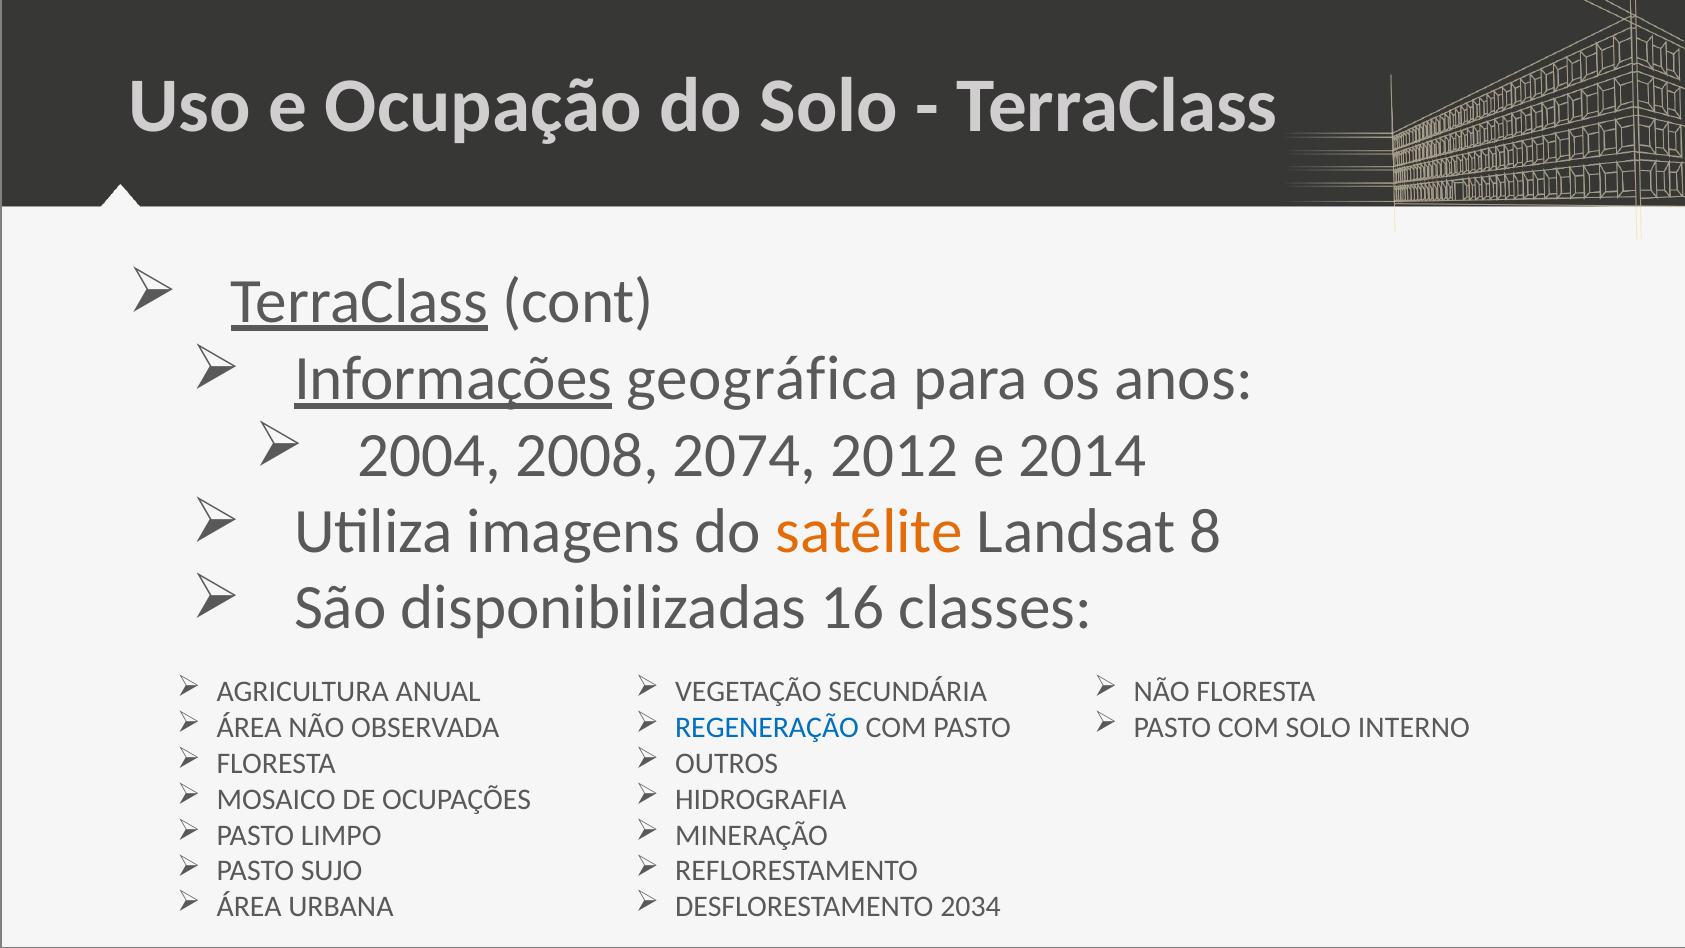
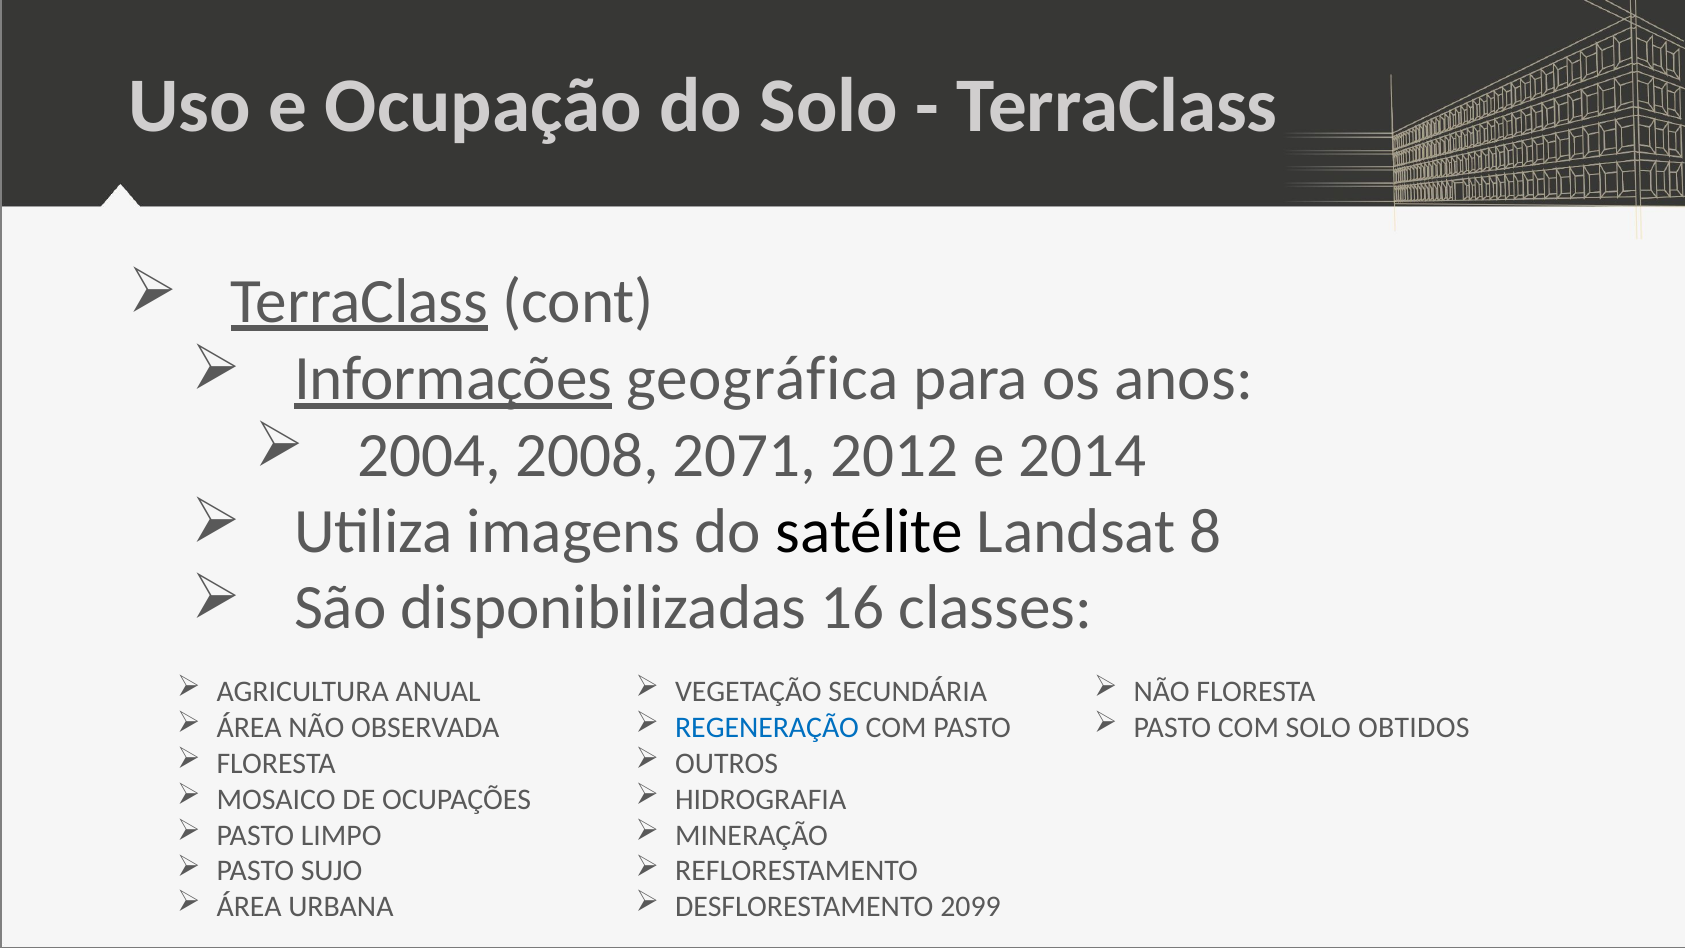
2074: 2074 -> 2071 (745, 456)
satélite colour: orange -> black (869, 532)
INTERNO: INTERNO -> OBTIDOS (1414, 728)
2034: 2034 -> 2099 (971, 907)
